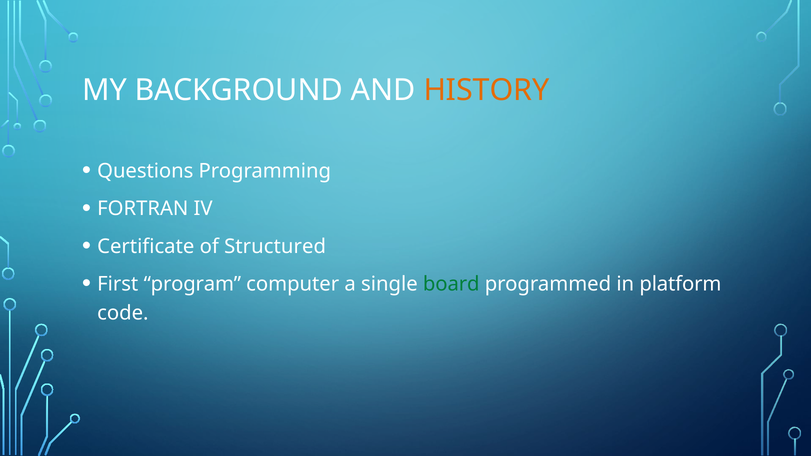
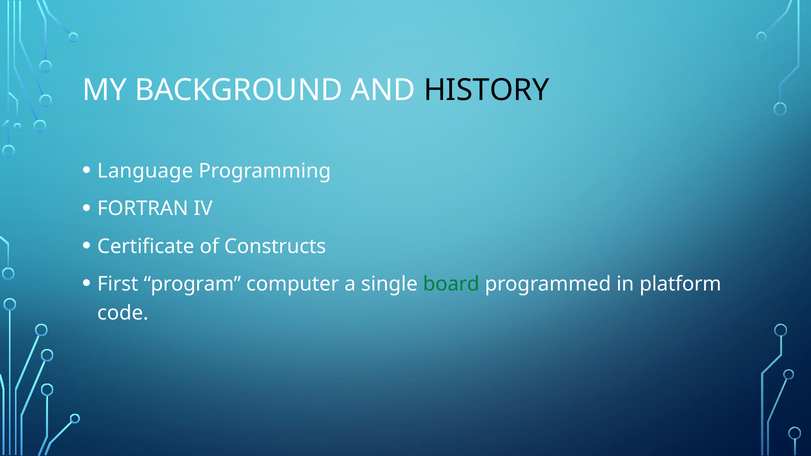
HISTORY colour: orange -> black (486, 90)
Questions: Questions -> Language (145, 171)
Structured: Structured -> Constructs (275, 246)
